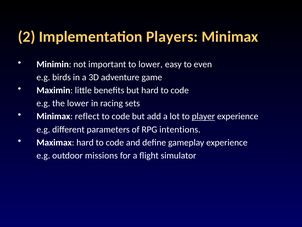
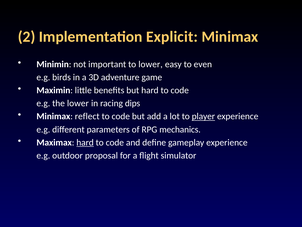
Players: Players -> Explicit (172, 37)
sets: sets -> dips (133, 103)
intentions: intentions -> mechanics (180, 129)
hard underline: none -> present (85, 142)
missions: missions -> proposal (101, 155)
